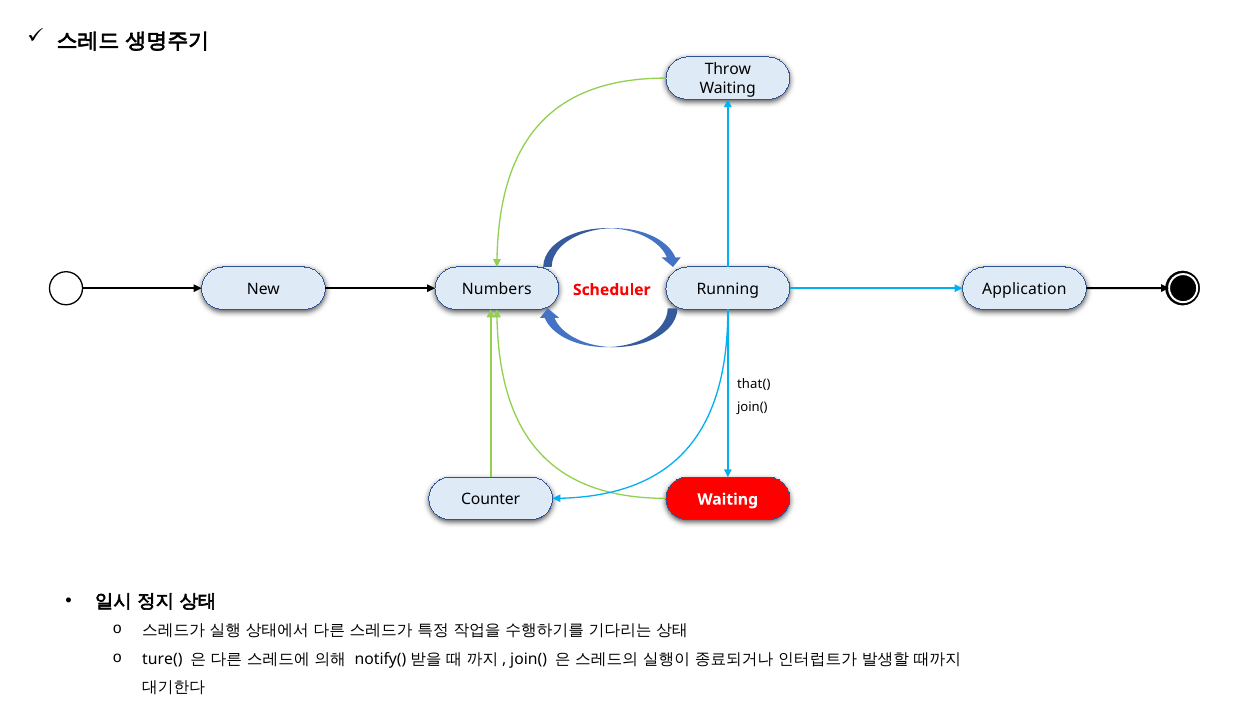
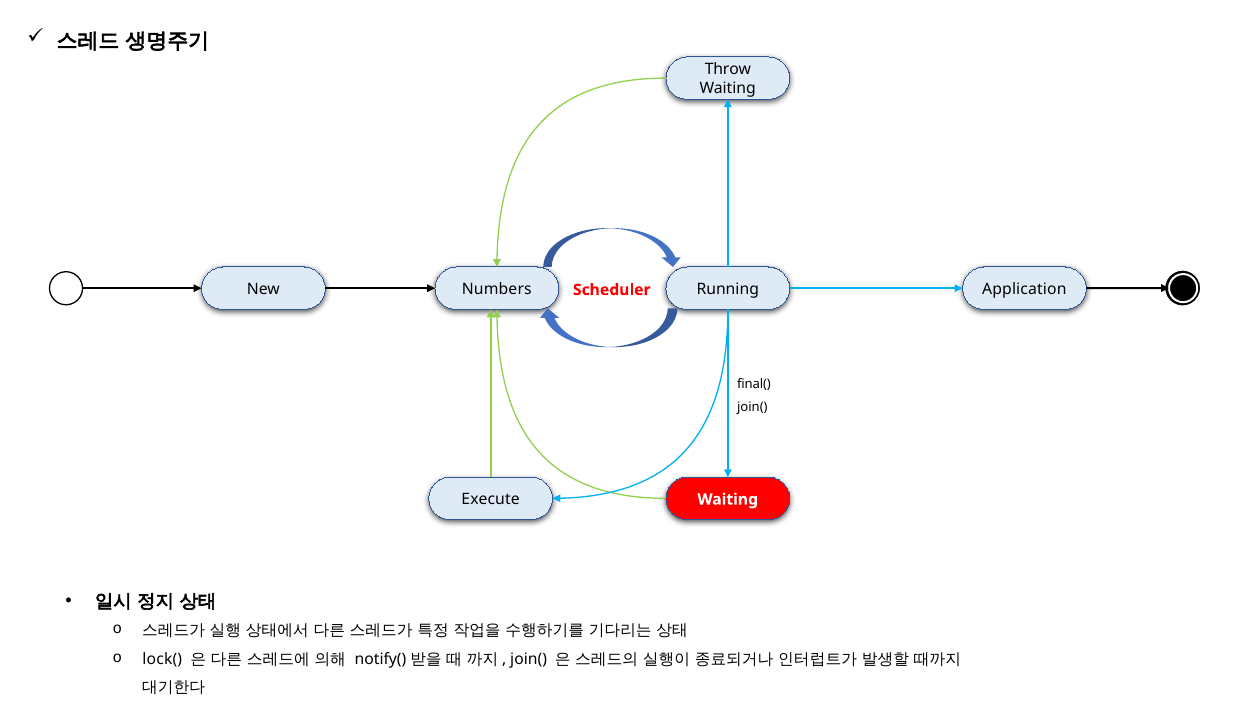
that(: that( -> final( (754, 385)
Counter: Counter -> Execute (491, 500)
ture(: ture( -> lock( (162, 660)
